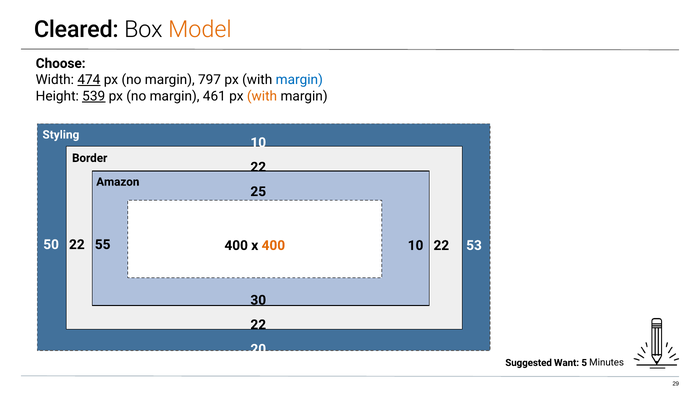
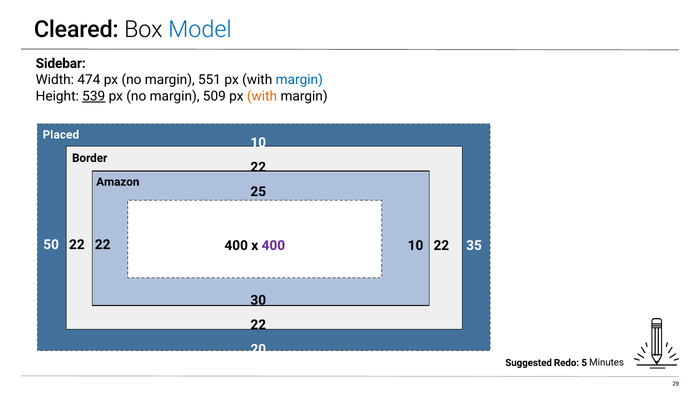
Model colour: orange -> blue (200, 30)
Choose: Choose -> Sidebar (61, 63)
474 underline: present -> none (89, 80)
797: 797 -> 551 (210, 80)
461: 461 -> 509 (214, 96)
Styling: Styling -> Placed (61, 135)
22 55: 55 -> 22 (103, 244)
53: 53 -> 35 (474, 245)
400 colour: orange -> purple (273, 245)
Want: Want -> Redo (567, 363)
